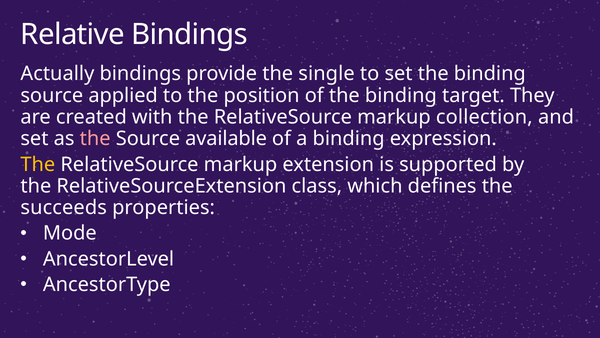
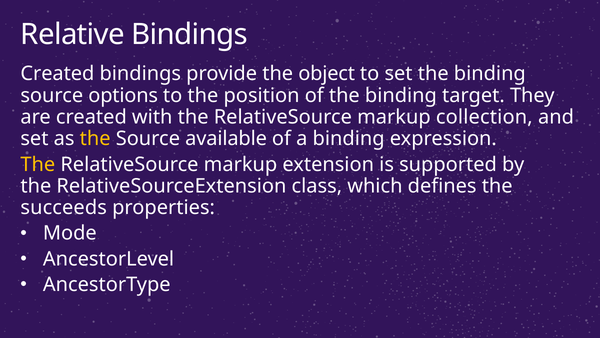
Actually: Actually -> Created (57, 74)
single: single -> object (327, 74)
applied: applied -> options (123, 95)
the colour: pink -> yellow (95, 139)
